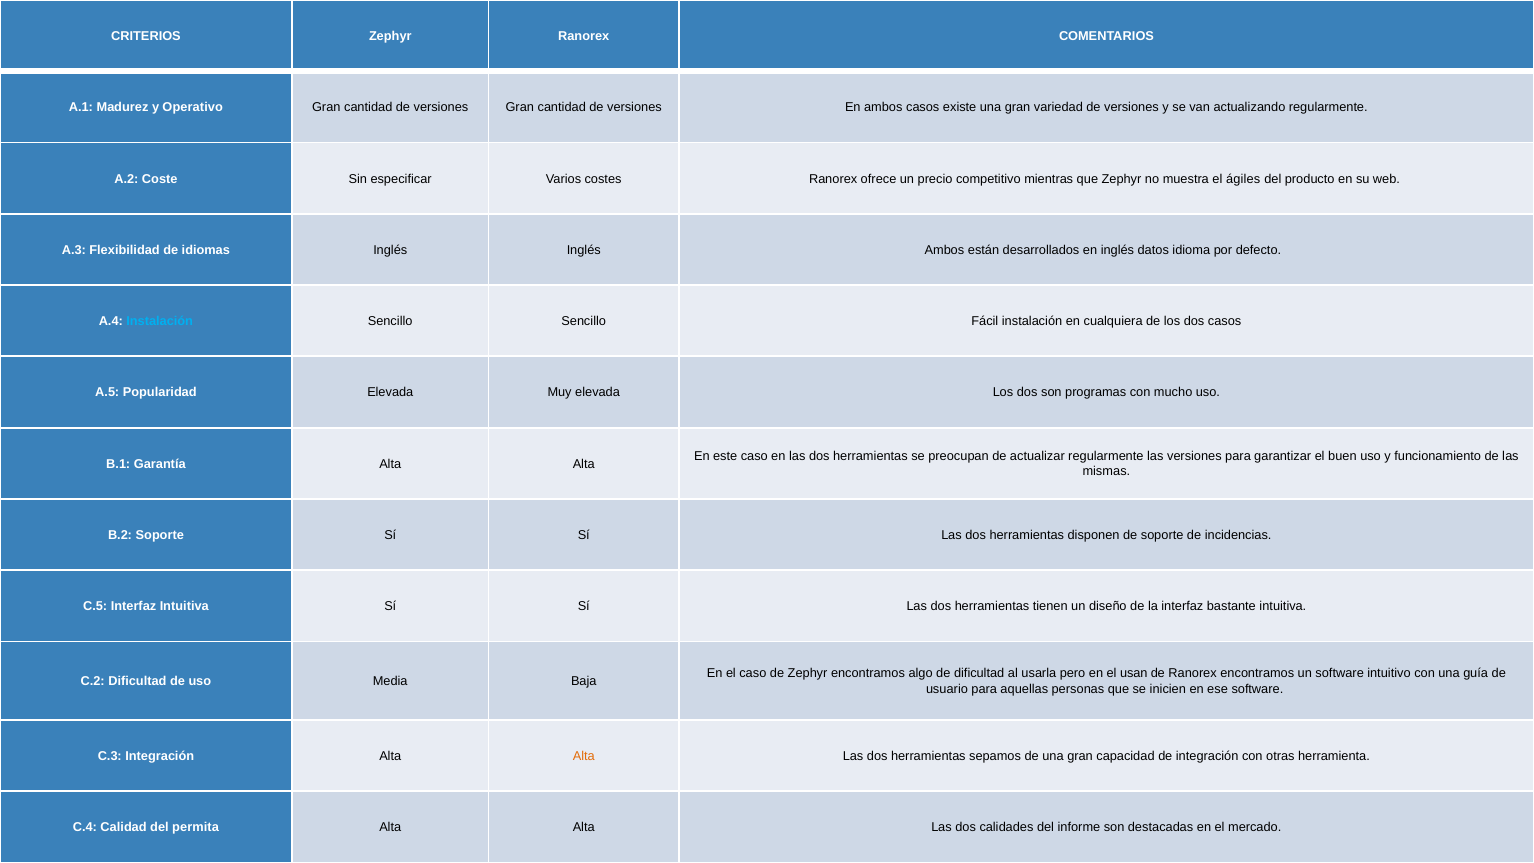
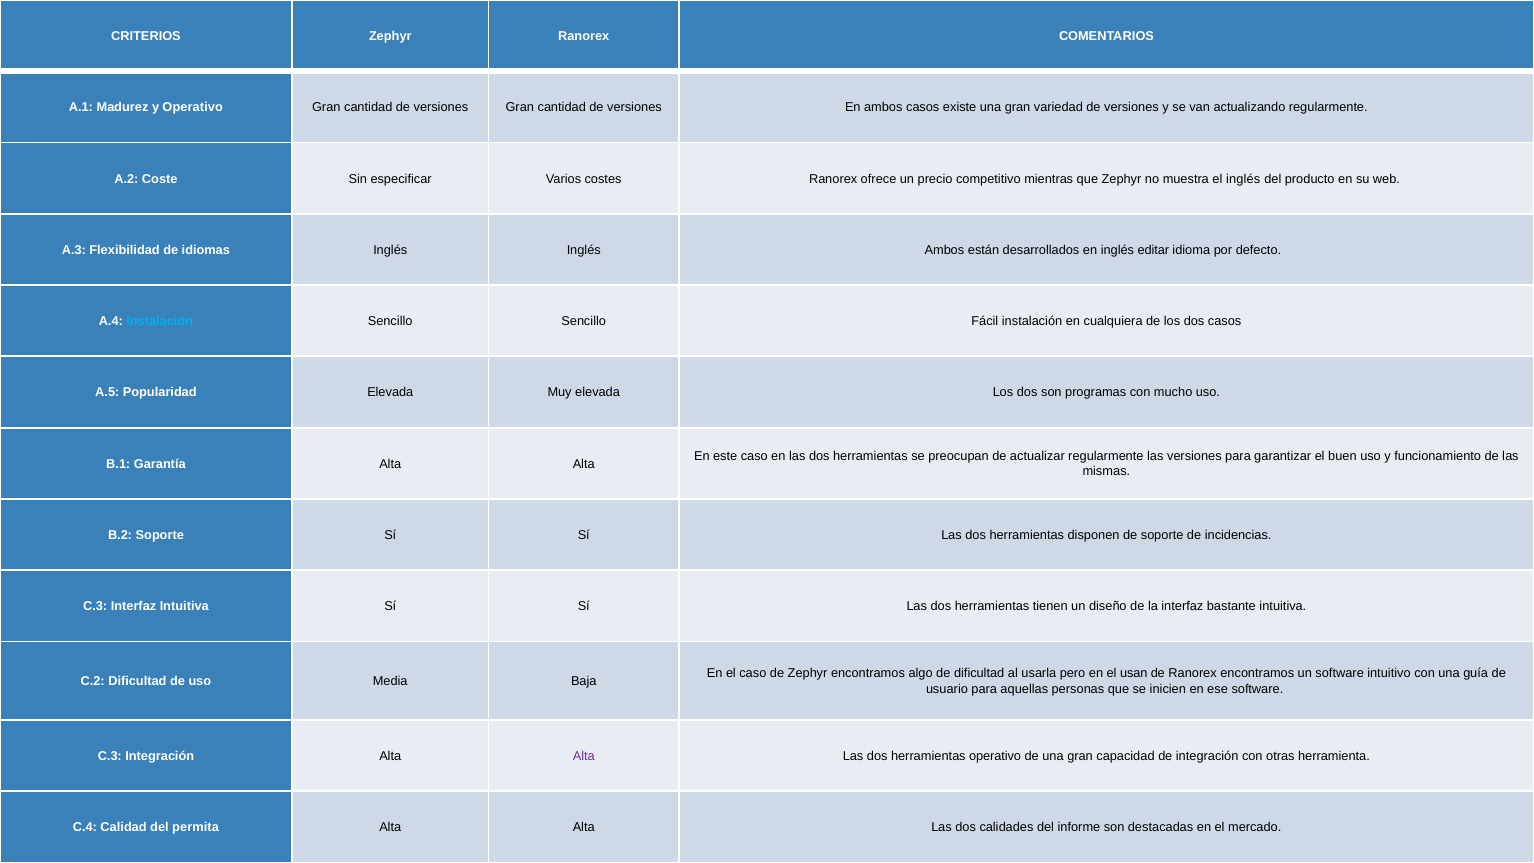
el ágiles: ágiles -> inglés (1243, 179)
datos: datos -> editar (1153, 250)
C.5: C.5 -> C.3 (95, 606)
Alta colour: orange -> purple (584, 756)
herramientas sepamos: sepamos -> operativo (995, 756)
